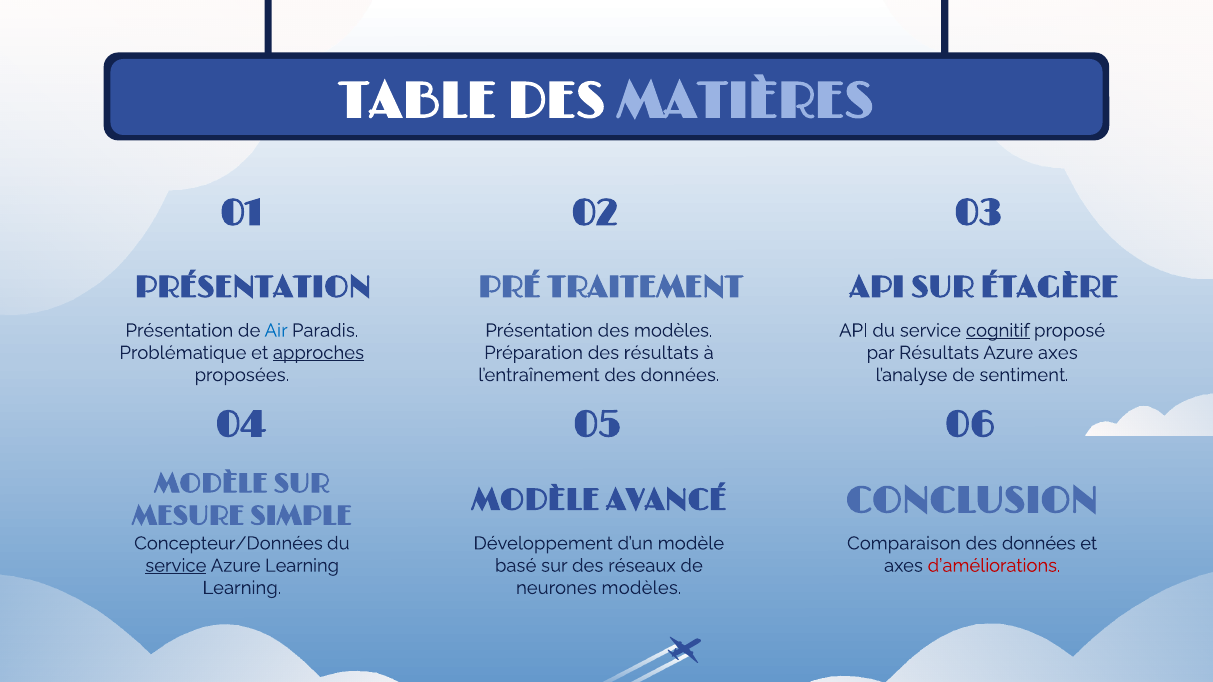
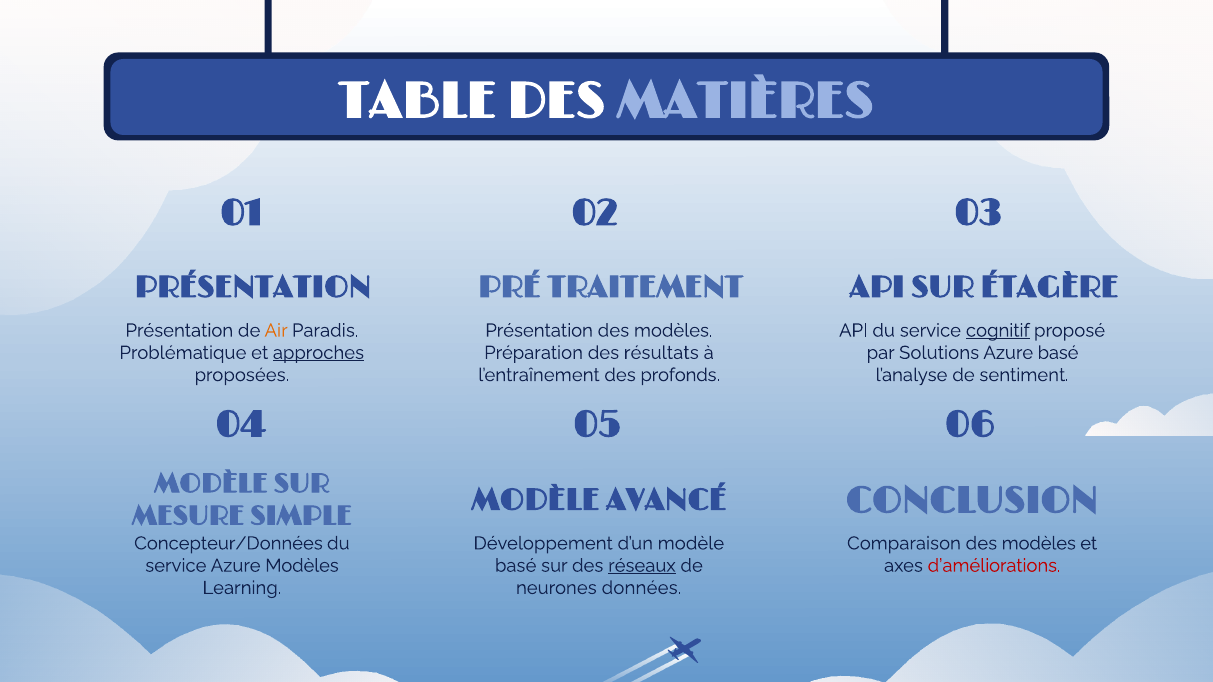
Air colour: blue -> orange (276, 331)
par Résultats: Résultats -> Solutions (939, 353)
Azure axes: axes -> basé (1058, 353)
l’entraînement des données: données -> profonds (680, 375)
Comparaison des données: données -> modèles (1039, 544)
service underline: present -> none (176, 566)
Azure Learning: Learning -> Modèles (302, 566)
réseaux underline: none -> present (642, 566)
neurones modèles: modèles -> données (641, 588)
